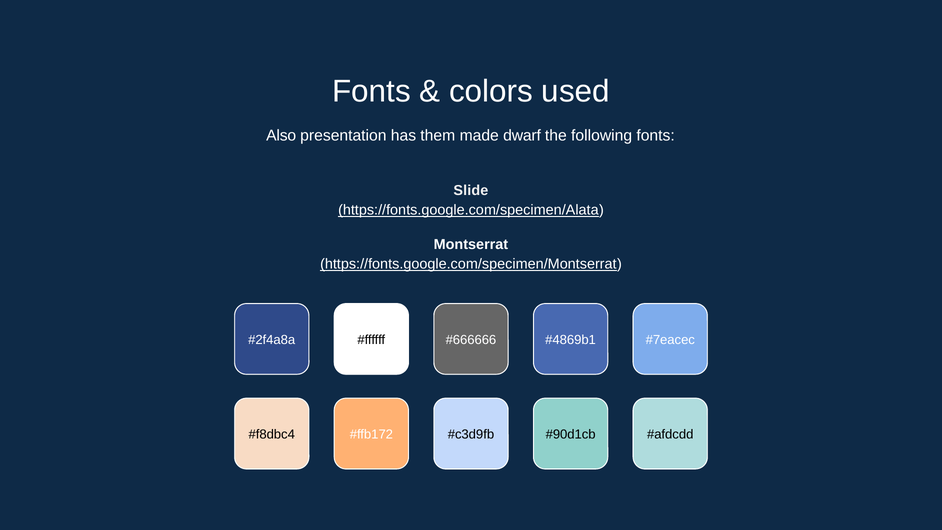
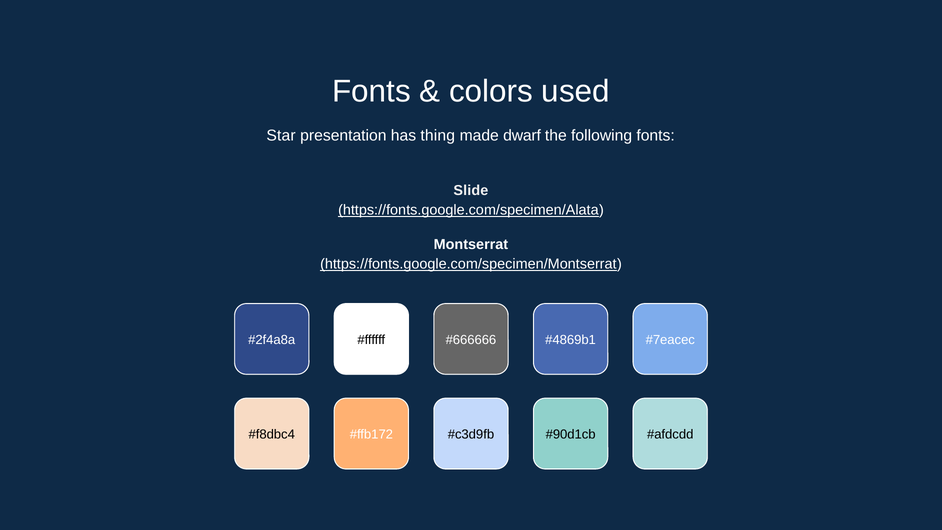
Also: Also -> Star (281, 136)
them: them -> thing (438, 136)
